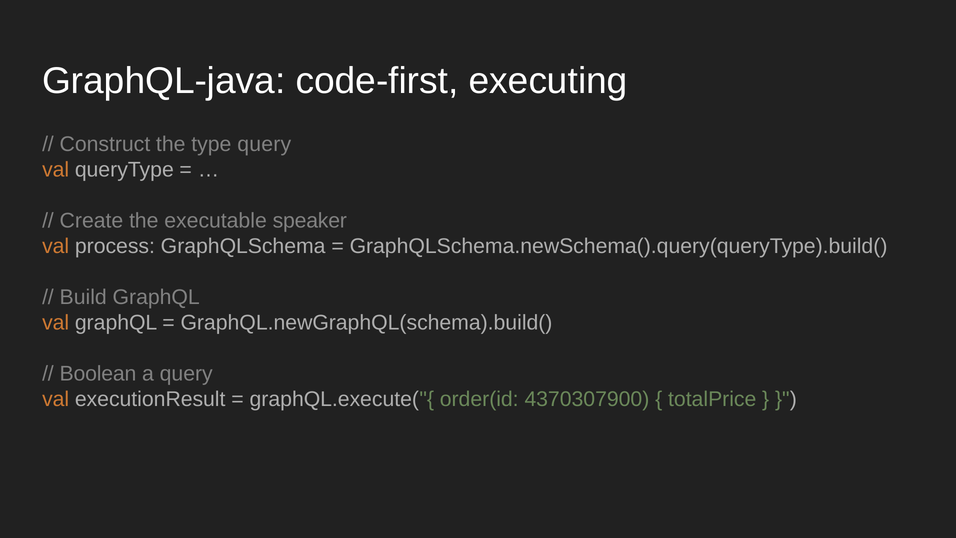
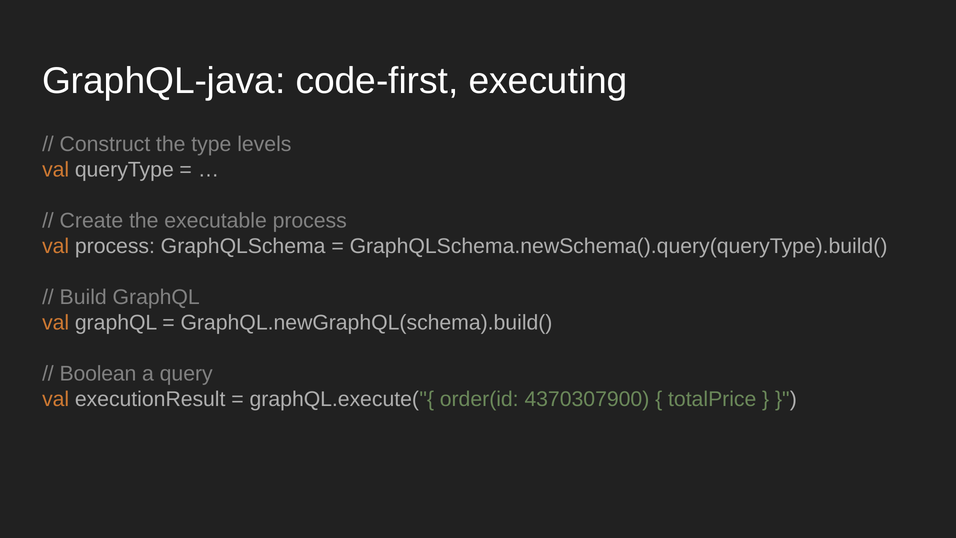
type query: query -> levels (264, 144)
executable speaker: speaker -> process (310, 221)
